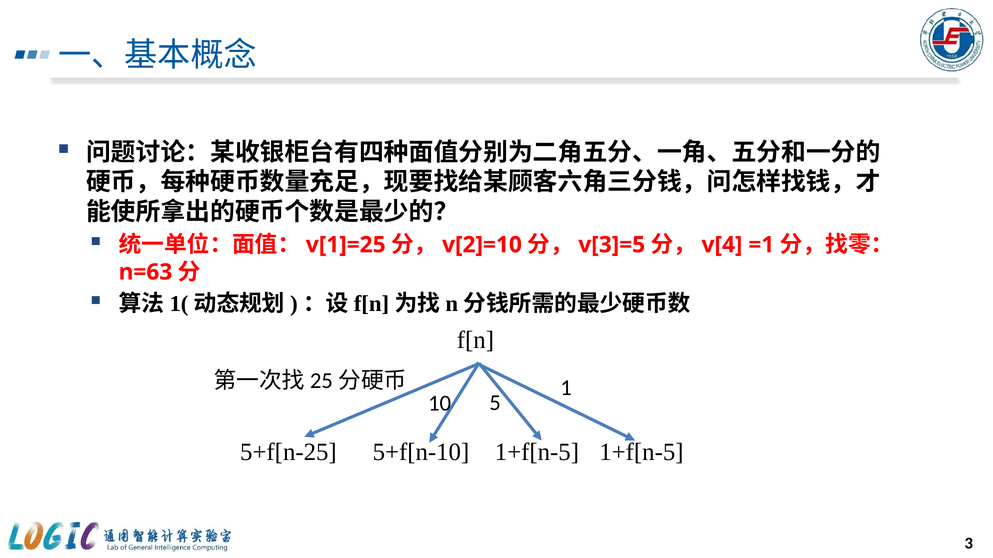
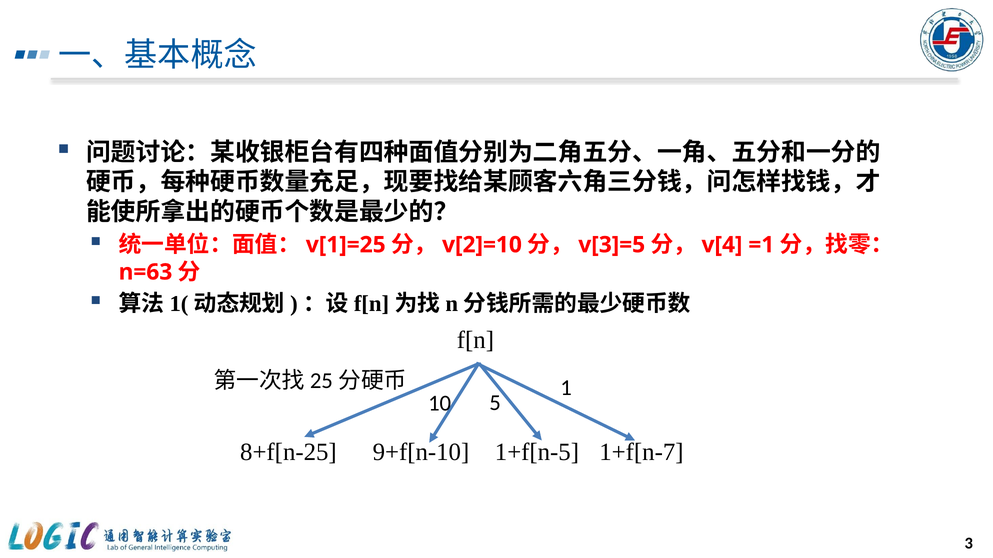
5+f[n-25: 5+f[n-25 -> 8+f[n-25 (288, 453)
5+f[n-10: 5+f[n-10 -> 9+f[n-10 (421, 453)
1+f[n-5 1+f[n-5: 1+f[n-5 -> 1+f[n-7 (641, 453)
